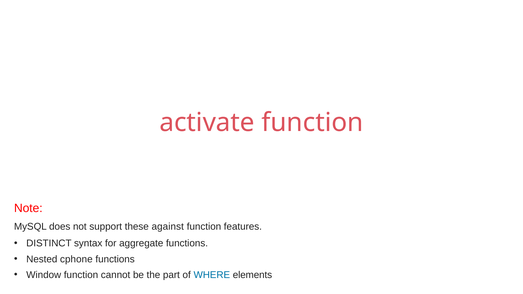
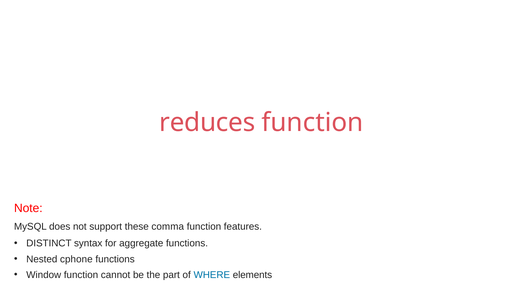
activate: activate -> reduces (207, 123)
against: against -> comma (168, 227)
